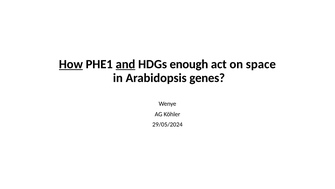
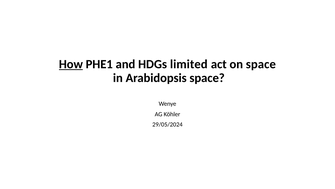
and underline: present -> none (125, 64)
enough: enough -> limited (189, 64)
Arabidopsis genes: genes -> space (207, 78)
